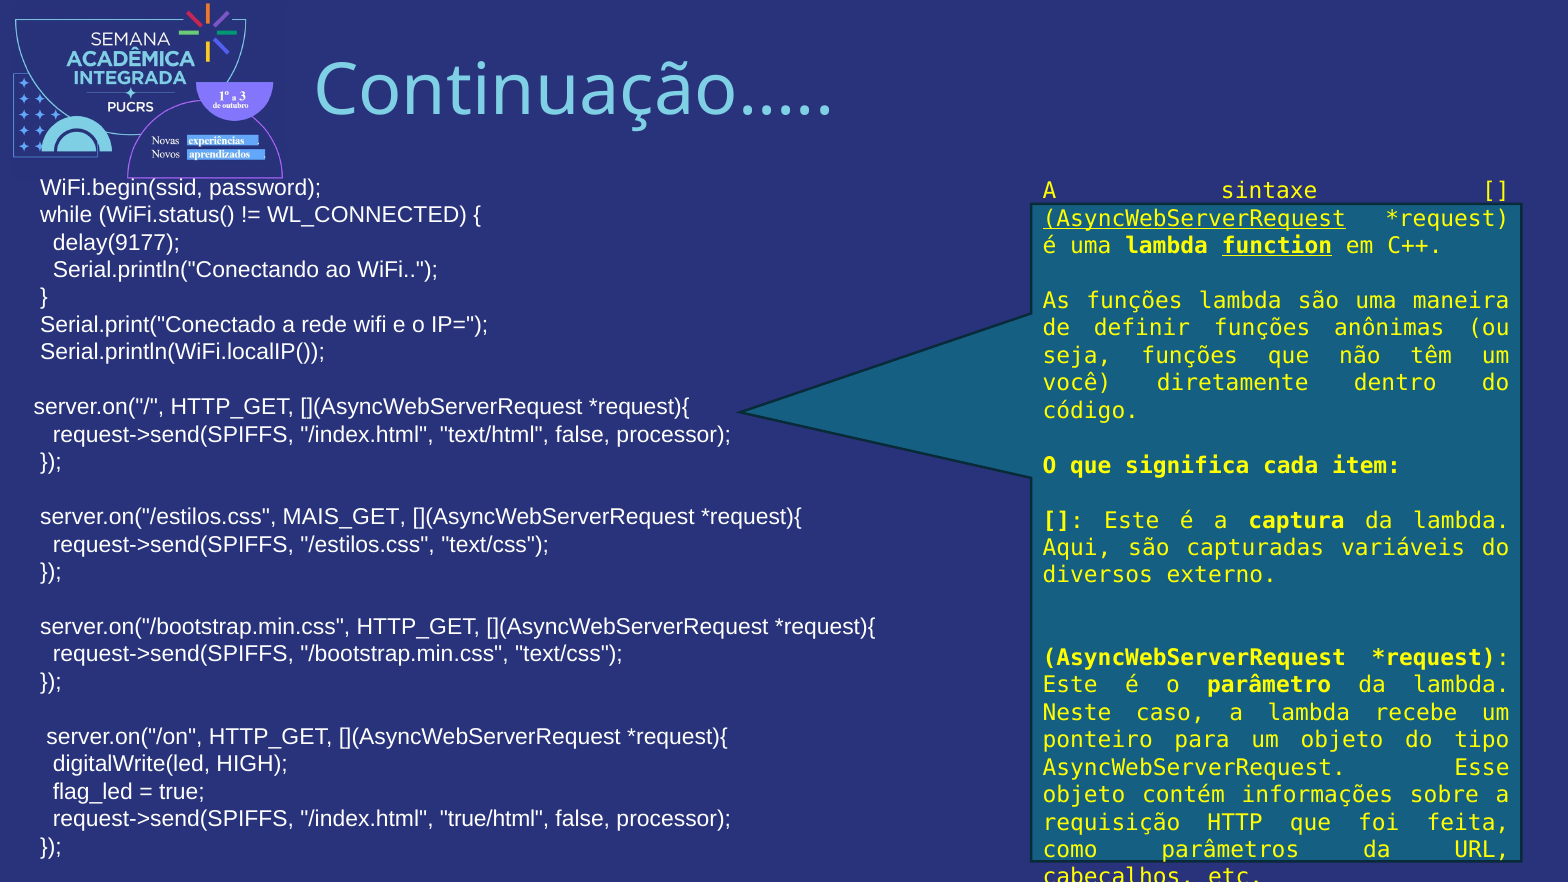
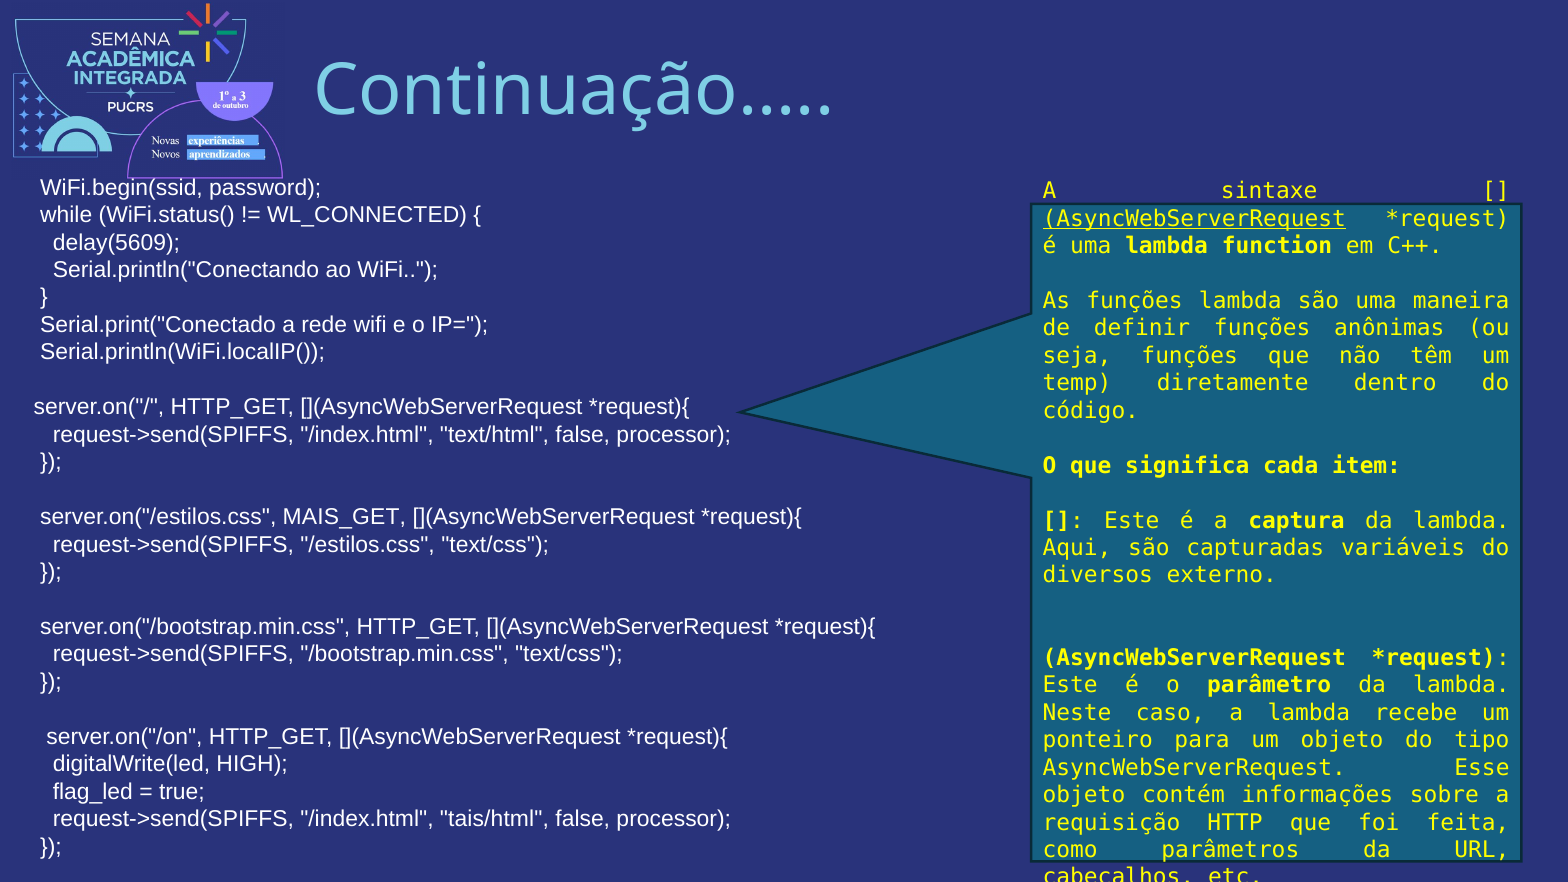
delay(9177: delay(9177 -> delay(5609 (116, 243)
function underline: present -> none (1277, 246)
você: você -> temp (1077, 383)
true/html: true/html -> tais/html (494, 819)
